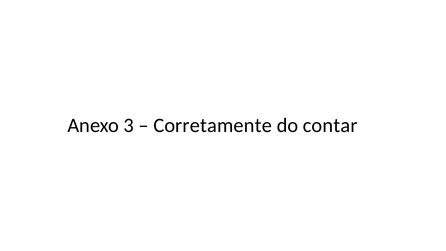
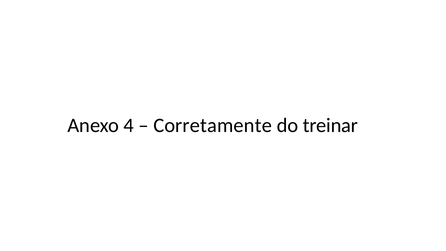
3: 3 -> 4 (129, 125)
contar: contar -> treinar (330, 125)
